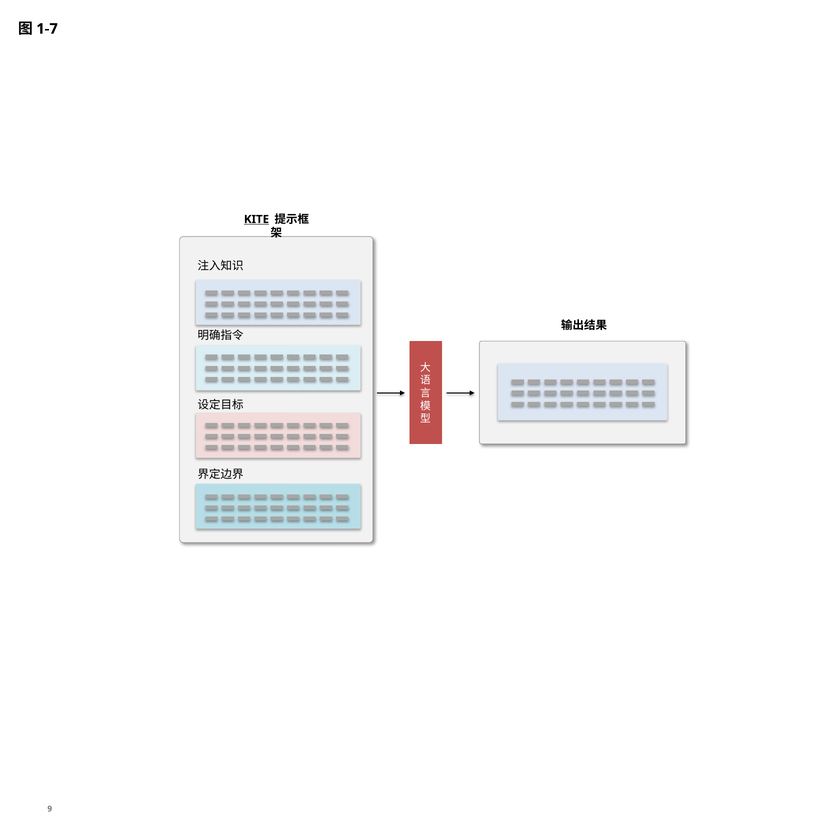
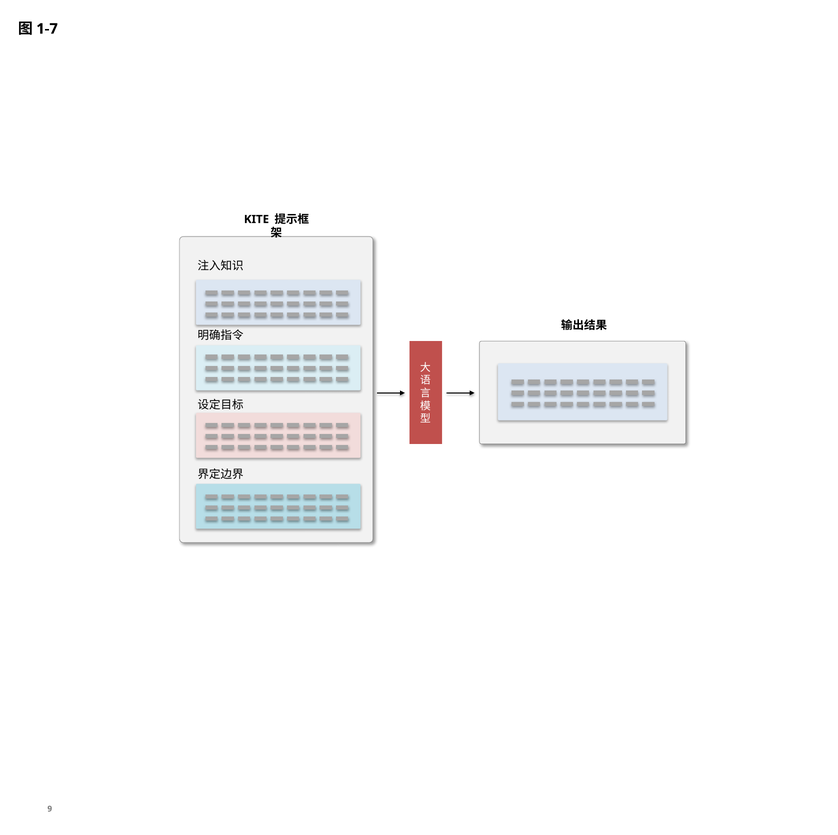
KITE underline: present -> none (256, 219)
